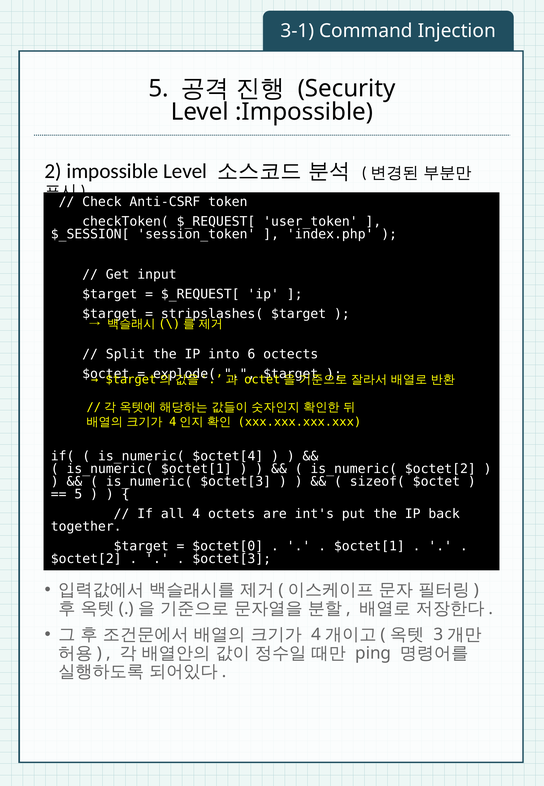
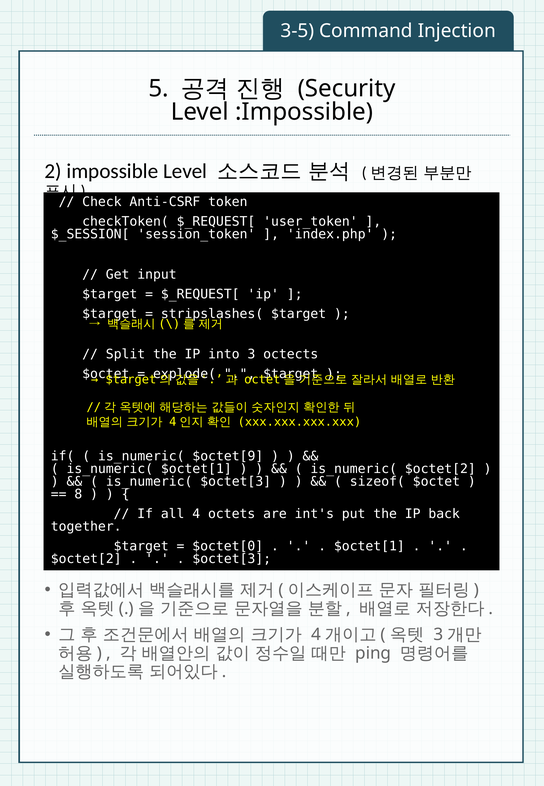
3-1: 3-1 -> 3-5 (297, 31)
6: 6 -> 3 (251, 354)
$octet[4: $octet[4 -> $octet[9 (228, 456)
5: 5 -> 8 (78, 494)
